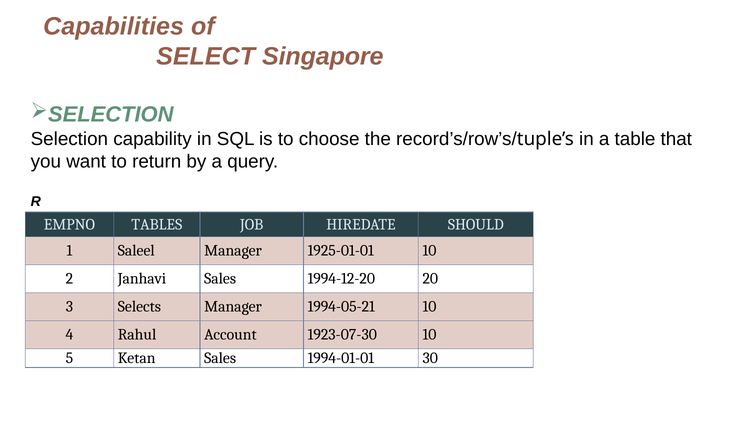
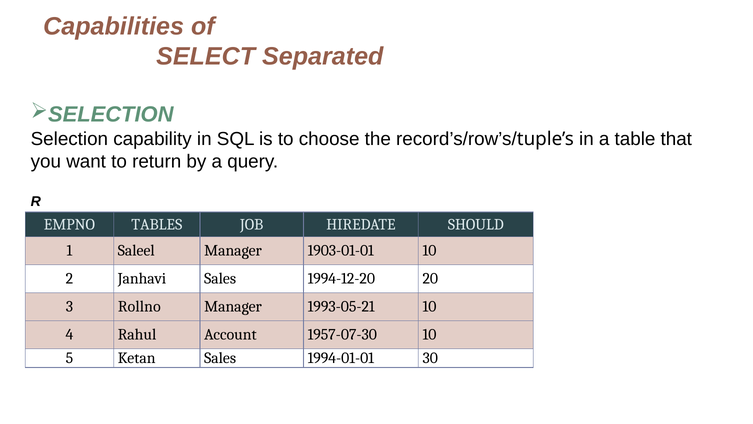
Singapore: Singapore -> Separated (323, 56)
1925-01-01: 1925-01-01 -> 1903-01-01 (341, 251)
Selects: Selects -> Rollno (139, 306)
1994-05-21: 1994-05-21 -> 1993-05-21 (341, 306)
1923-07-30: 1923-07-30 -> 1957-07-30 (342, 334)
